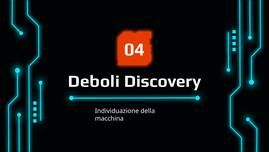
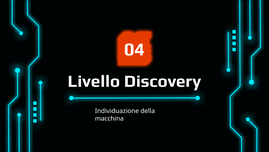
Deboli: Deboli -> Livello (94, 81)
